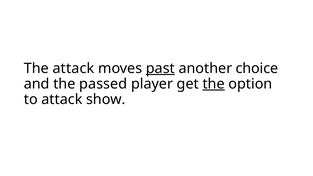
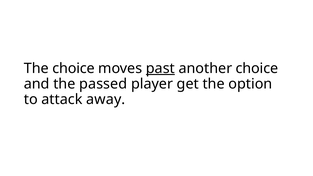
The attack: attack -> choice (74, 68)
the underline: present -> none (214, 84)
show: show -> away (106, 99)
